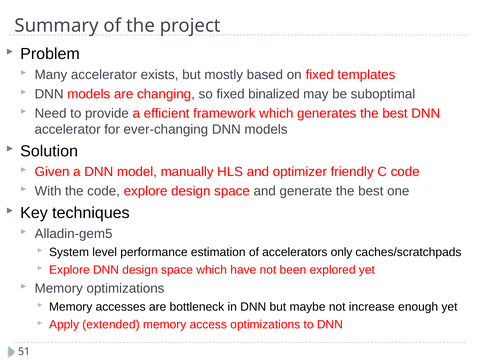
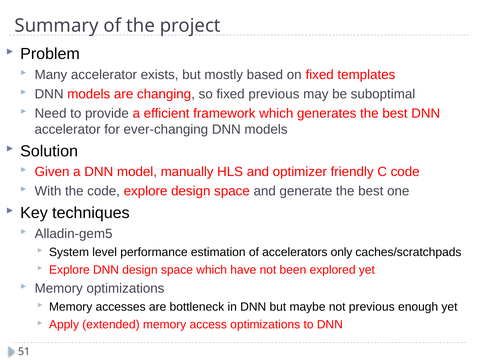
fixed binalized: binalized -> previous (274, 94)
not increase: increase -> previous (372, 307)
